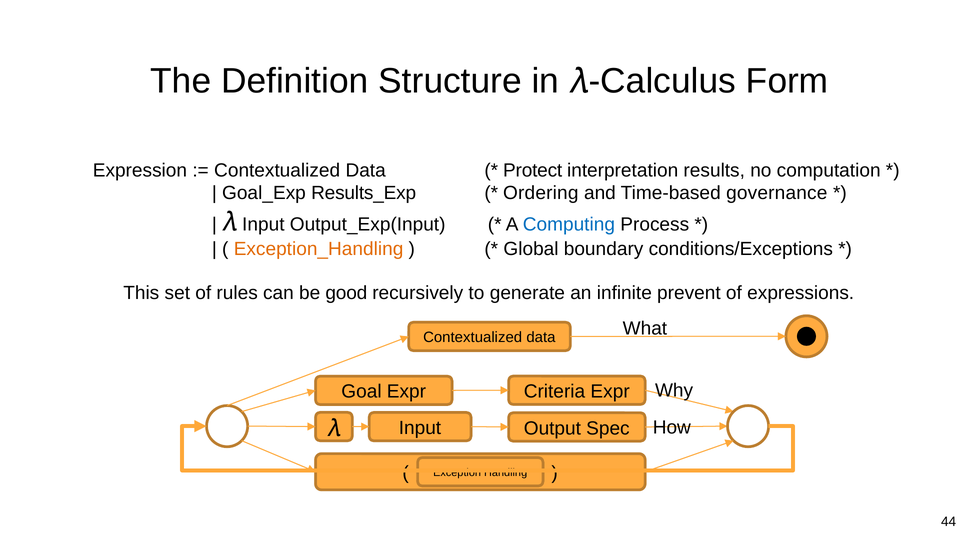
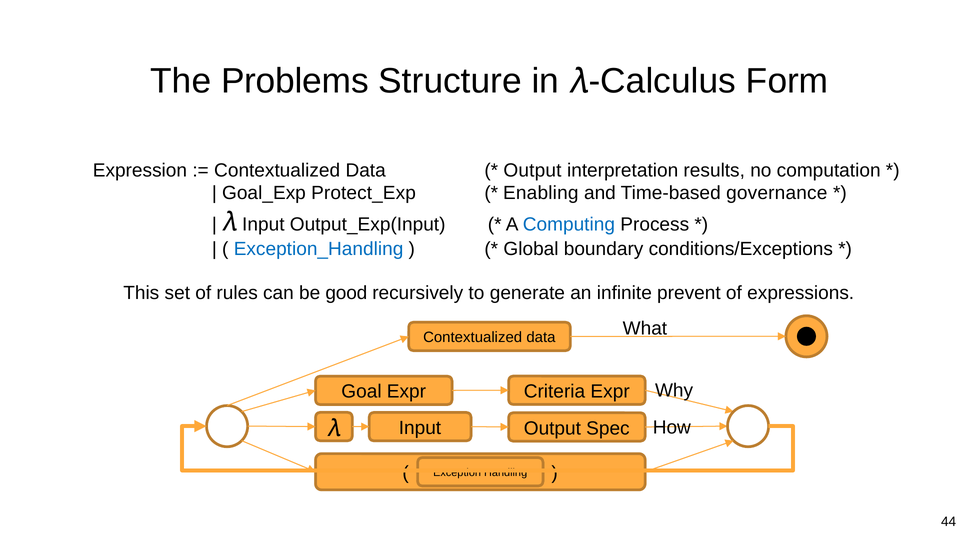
Definition: Definition -> Problems (295, 81)
Protect: Protect -> Output (532, 170)
Results_Exp: Results_Exp -> Protect_Exp (364, 193)
Ordering: Ordering -> Enabling (541, 193)
Exception_Handling colour: orange -> blue (319, 249)
